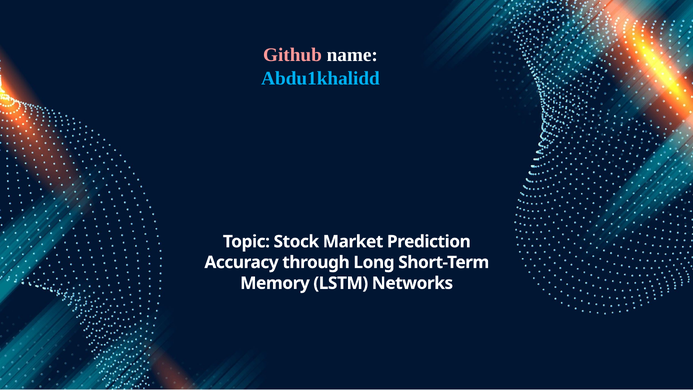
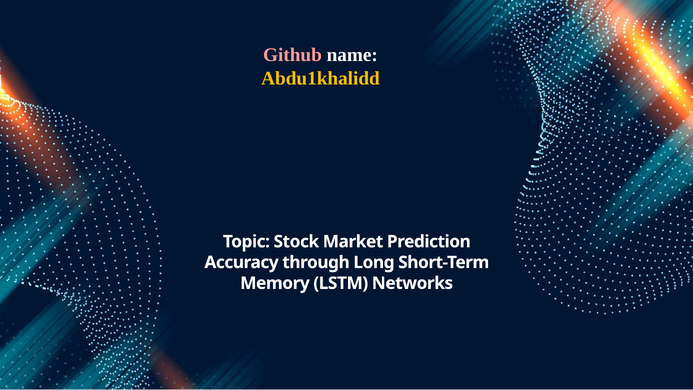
Abdu1khalidd colour: light blue -> yellow (321, 78)
